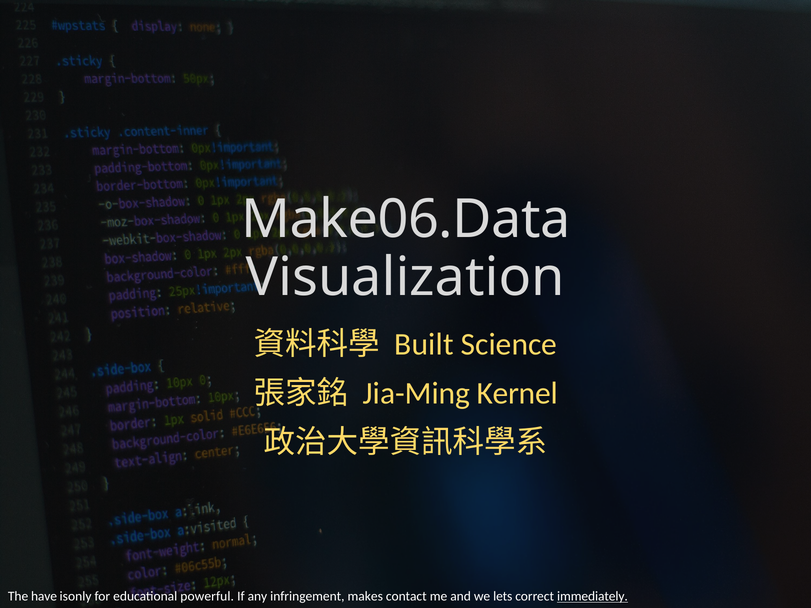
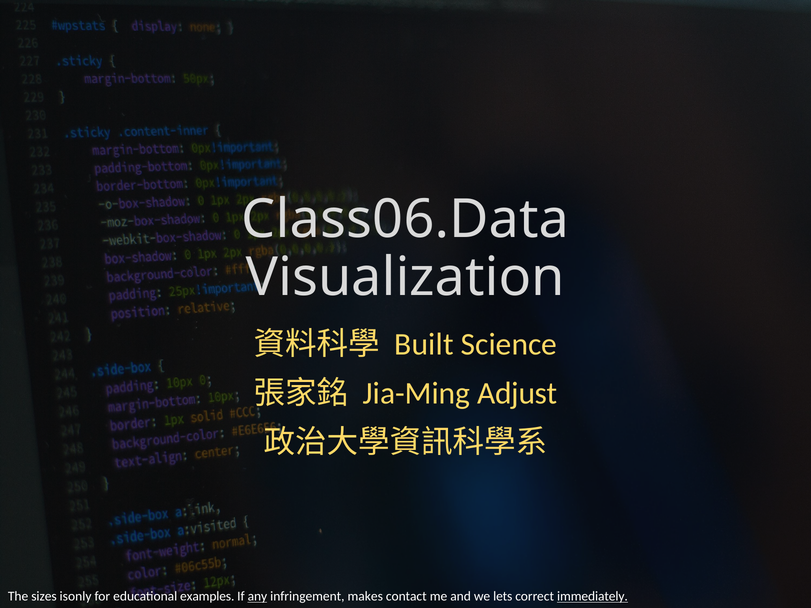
Make06.Data: Make06.Data -> Class06.Data (405, 219)
Kernel: Kernel -> Adjust (517, 394)
have: have -> sizes (44, 597)
powerful: powerful -> examples (207, 597)
any underline: none -> present (257, 597)
